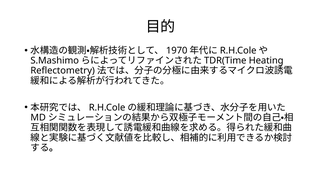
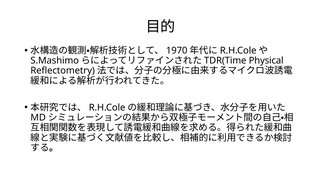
Heating: Heating -> Physical (266, 61)
